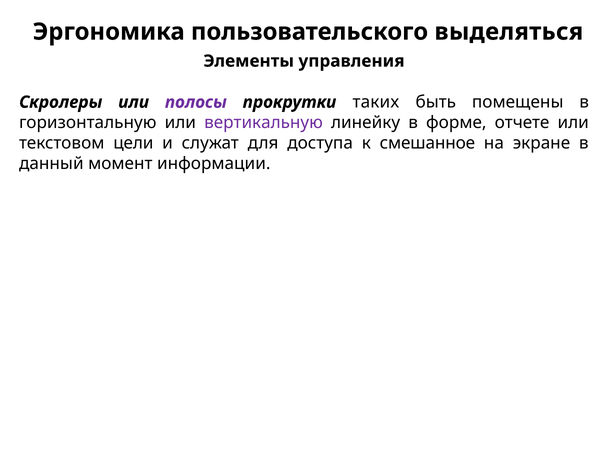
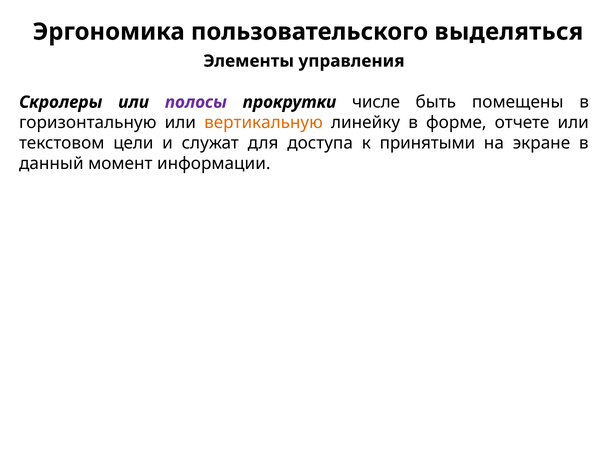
таких: таких -> числе (376, 102)
вертикальную colour: purple -> orange (264, 123)
смешанное: смешанное -> принятыми (427, 143)
